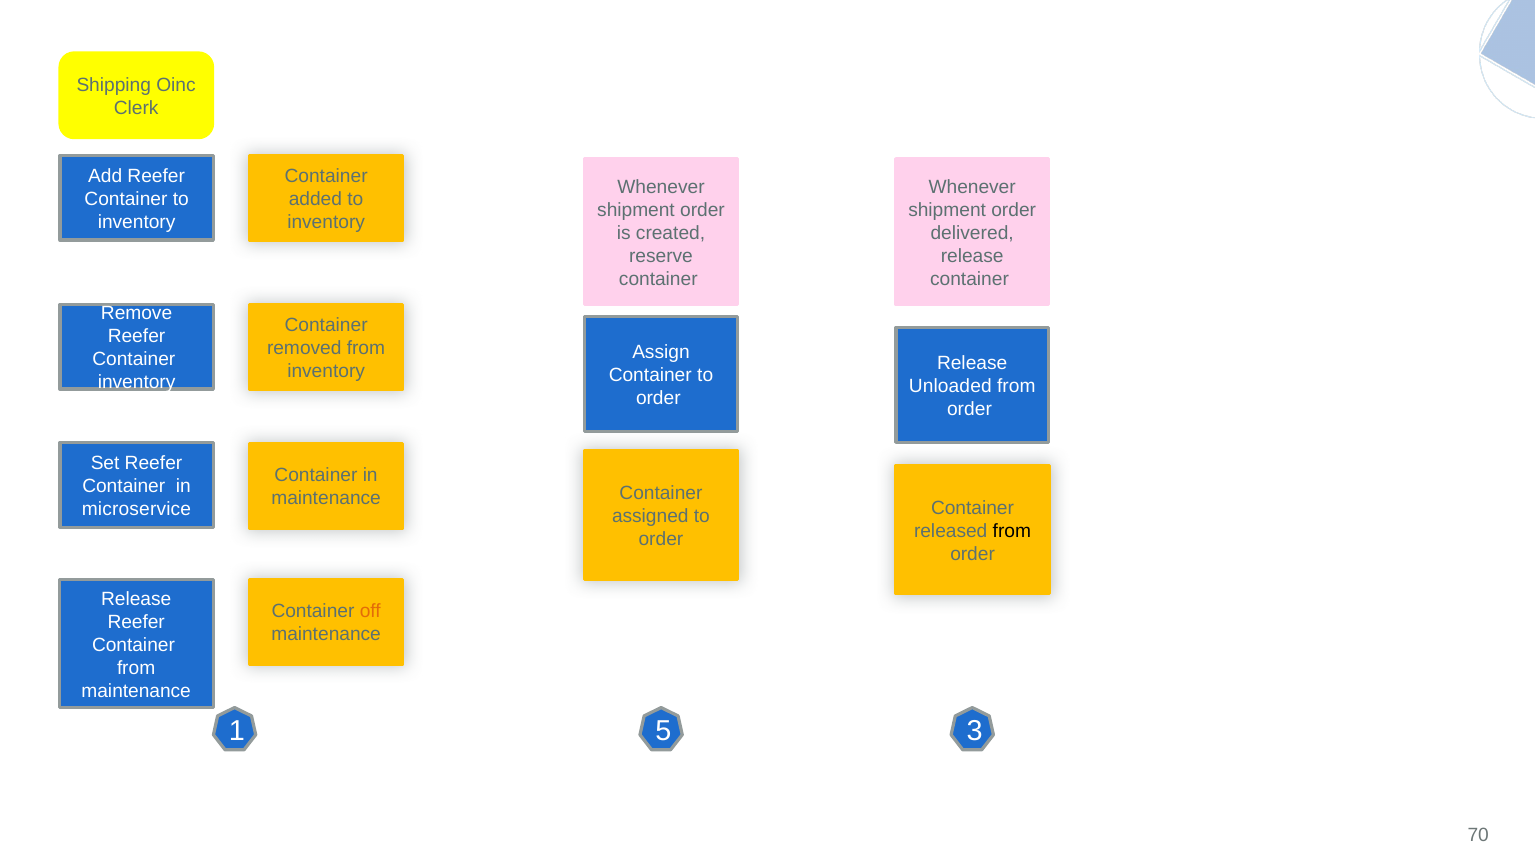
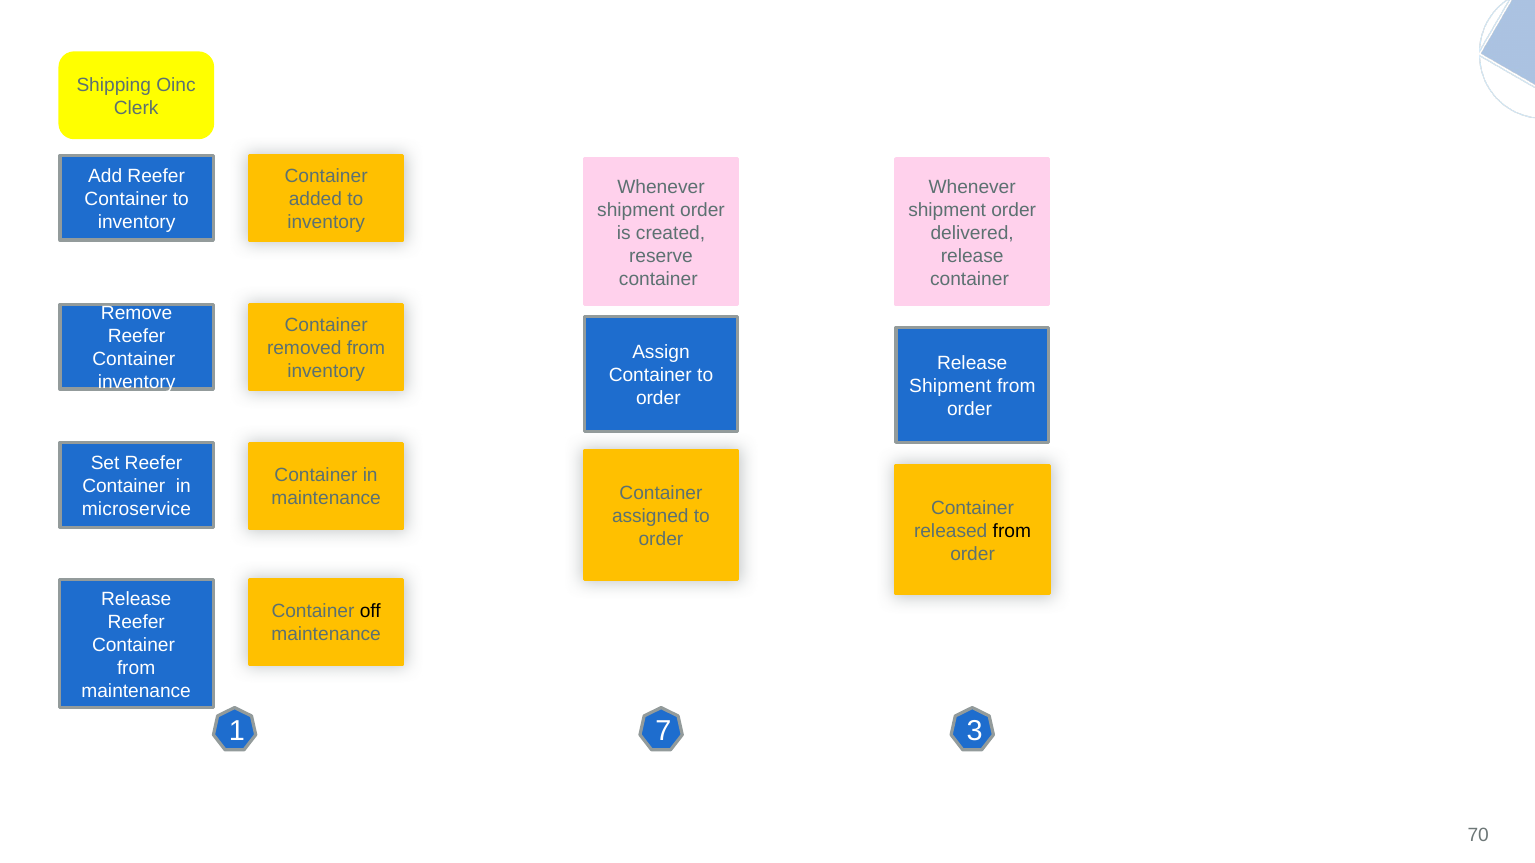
Unloaded: Unloaded -> Shipment (950, 386)
off colour: orange -> black (370, 612)
5: 5 -> 7 (663, 731)
